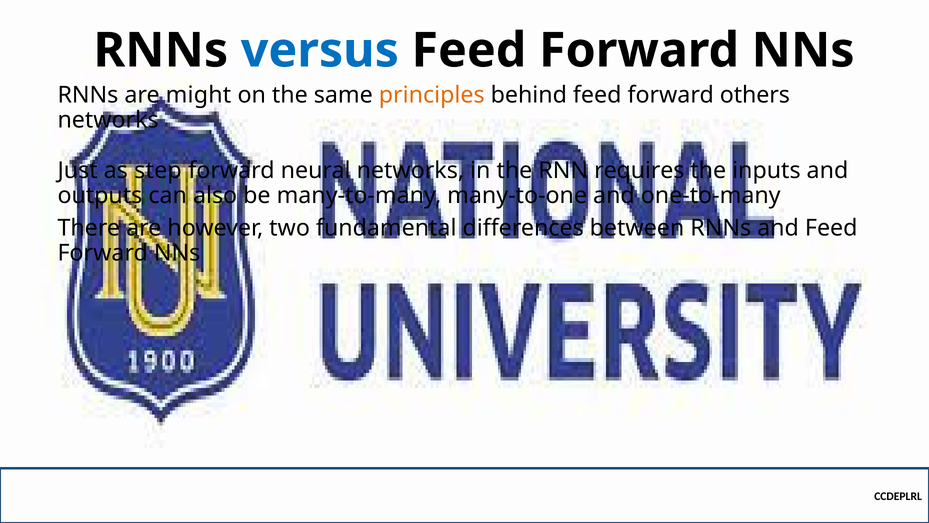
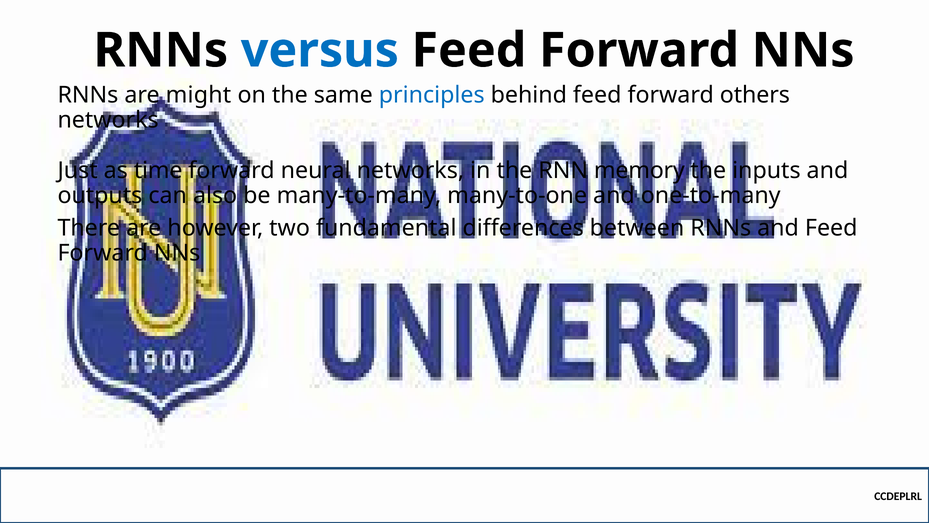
principles colour: orange -> blue (432, 95)
step: step -> time (158, 170)
requires: requires -> memory (639, 170)
